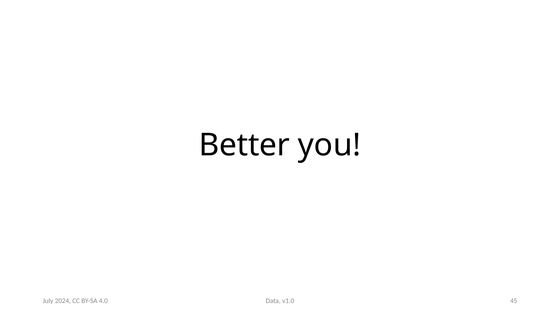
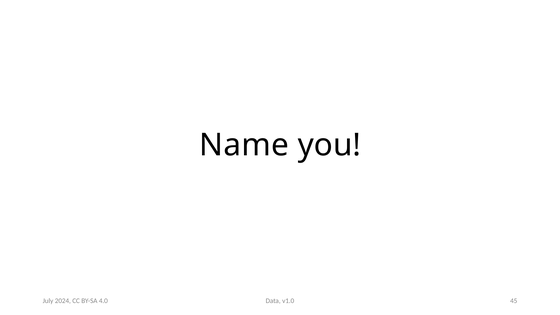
Better: Better -> Name (244, 145)
